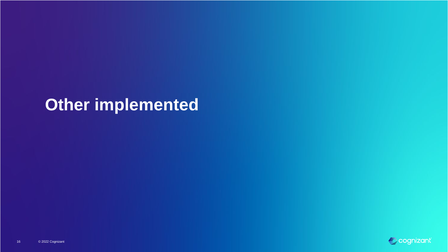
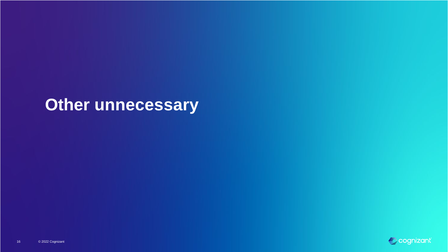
implemented: implemented -> unnecessary (147, 105)
